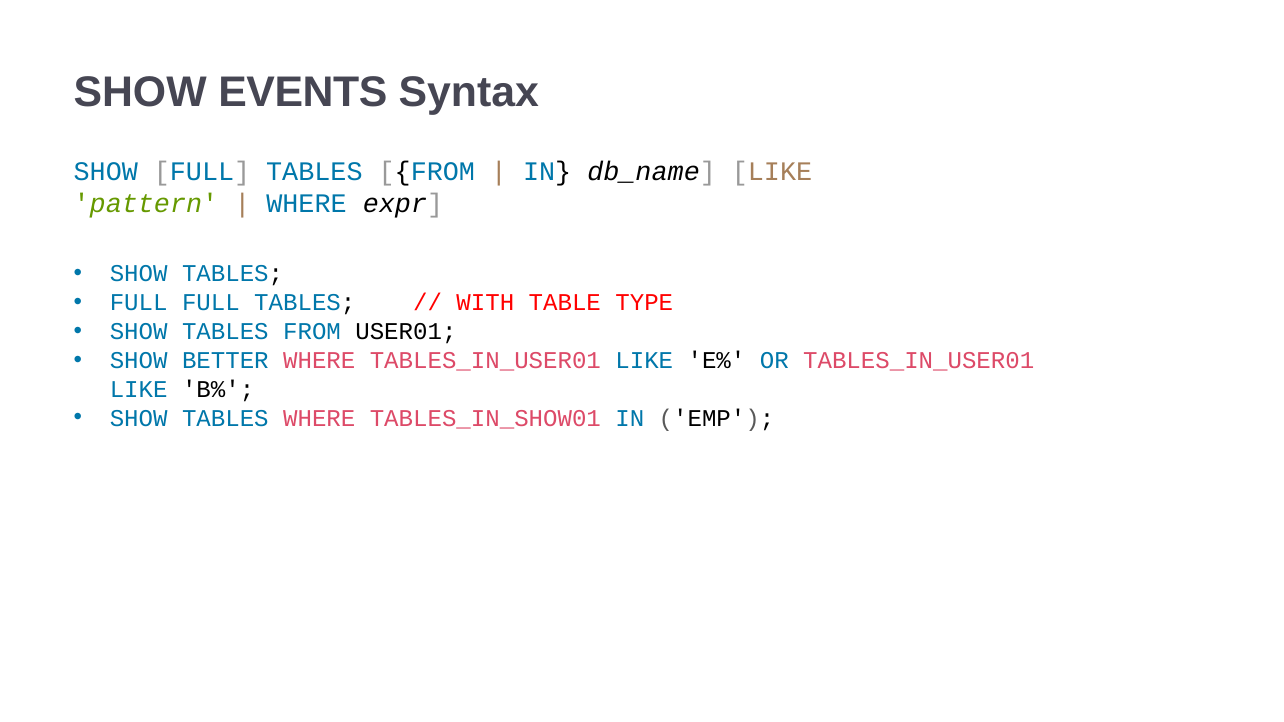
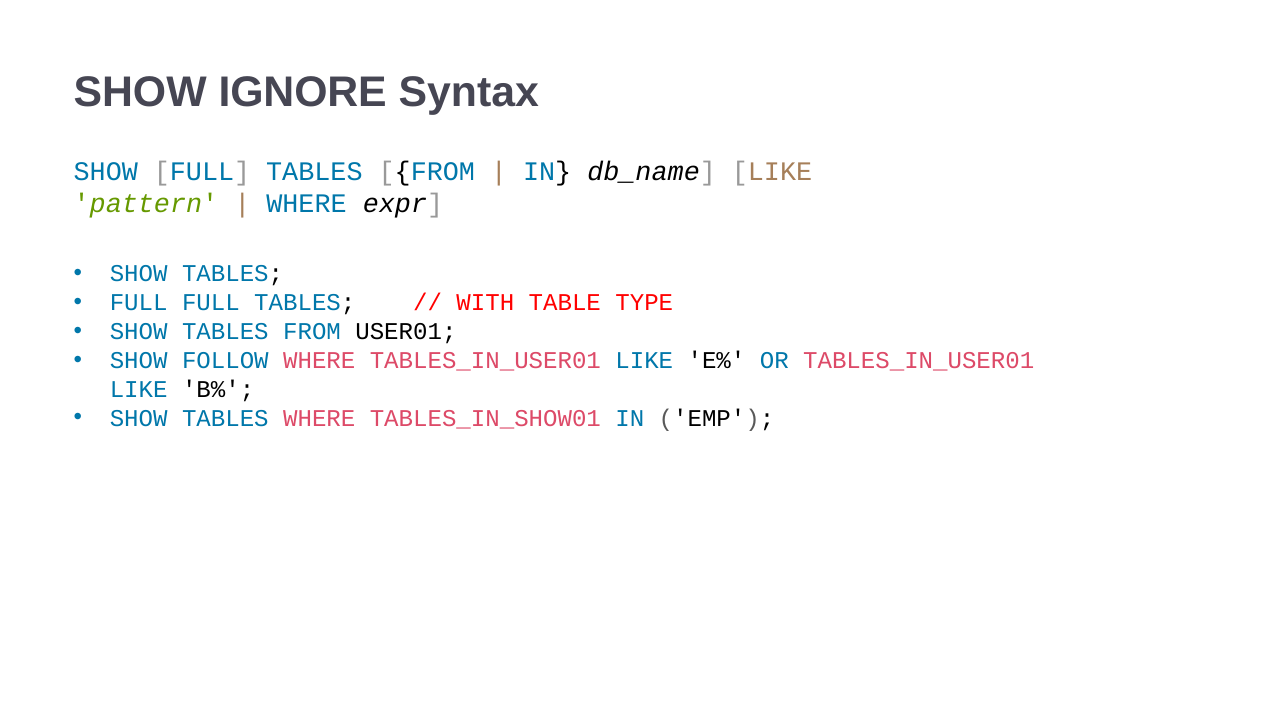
EVENTS: EVENTS -> IGNORE (303, 93)
BETTER: BETTER -> FOLLOW (225, 360)
